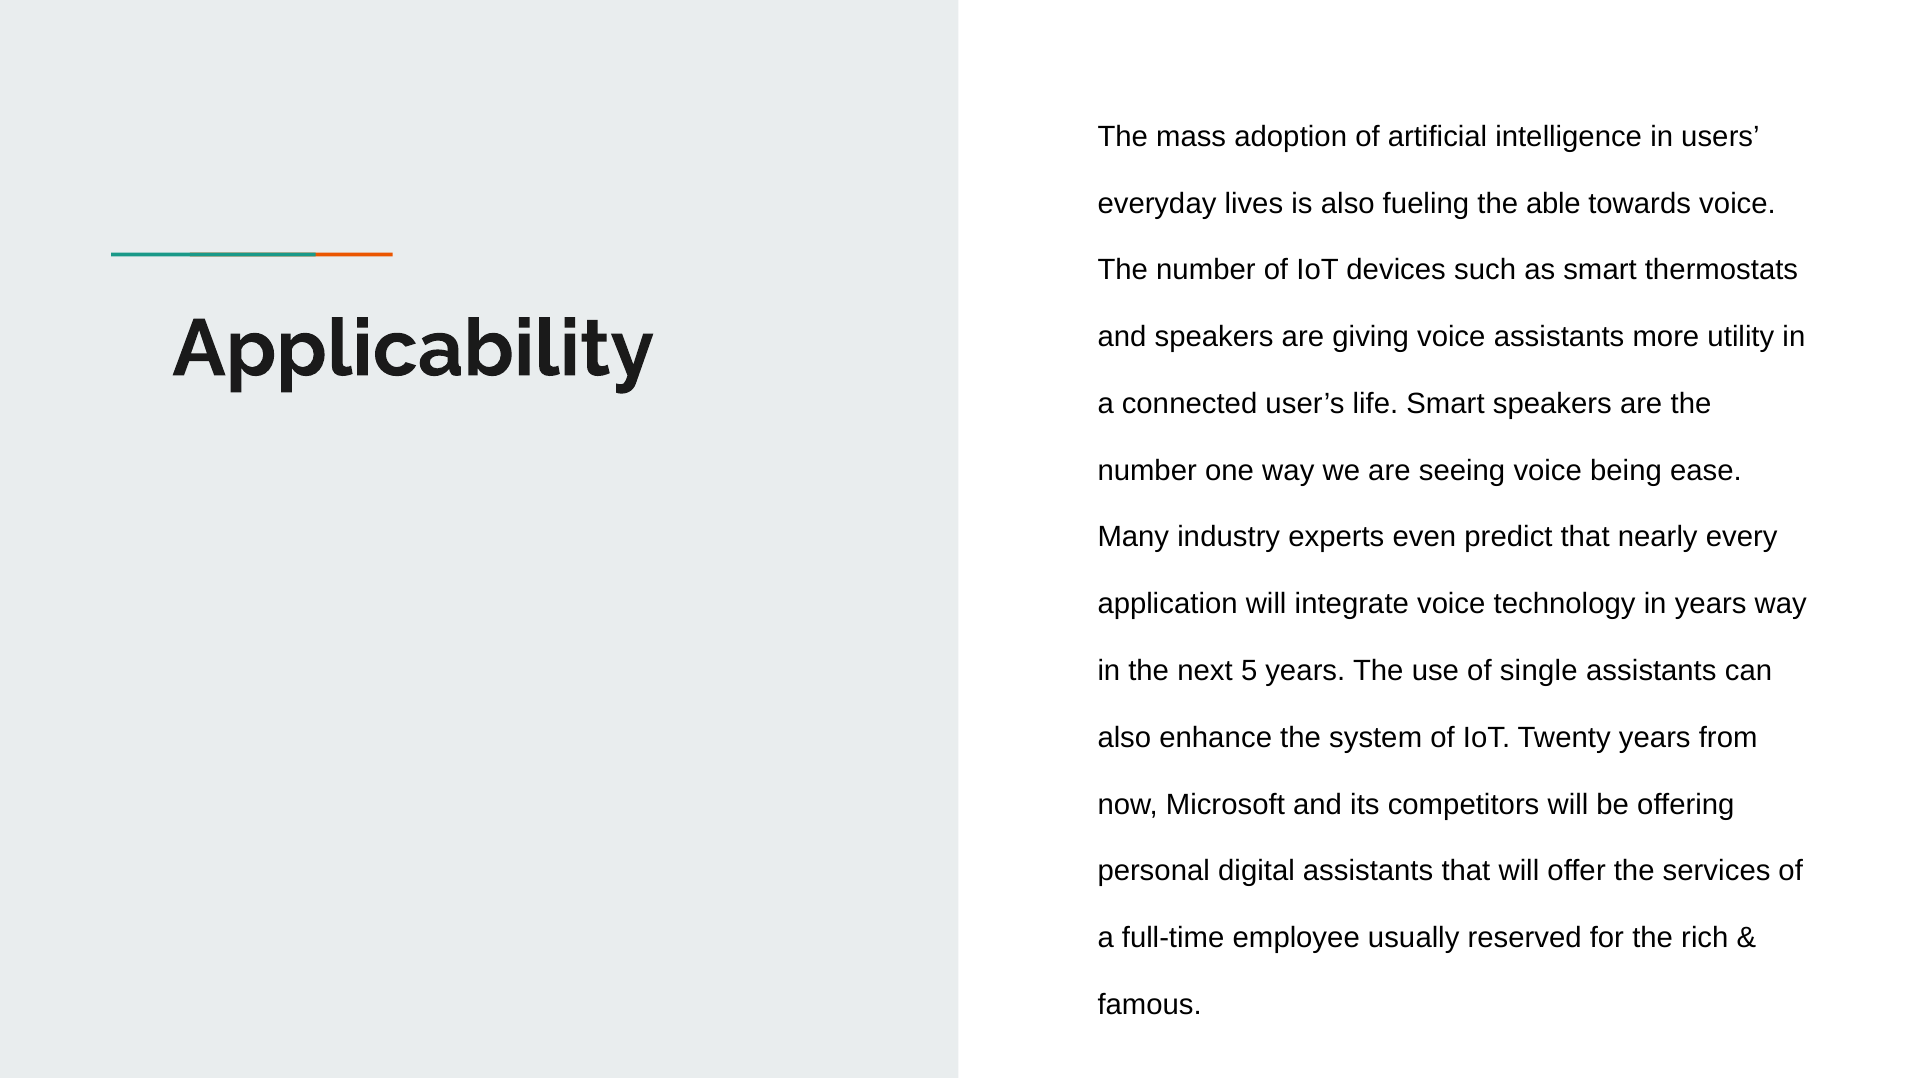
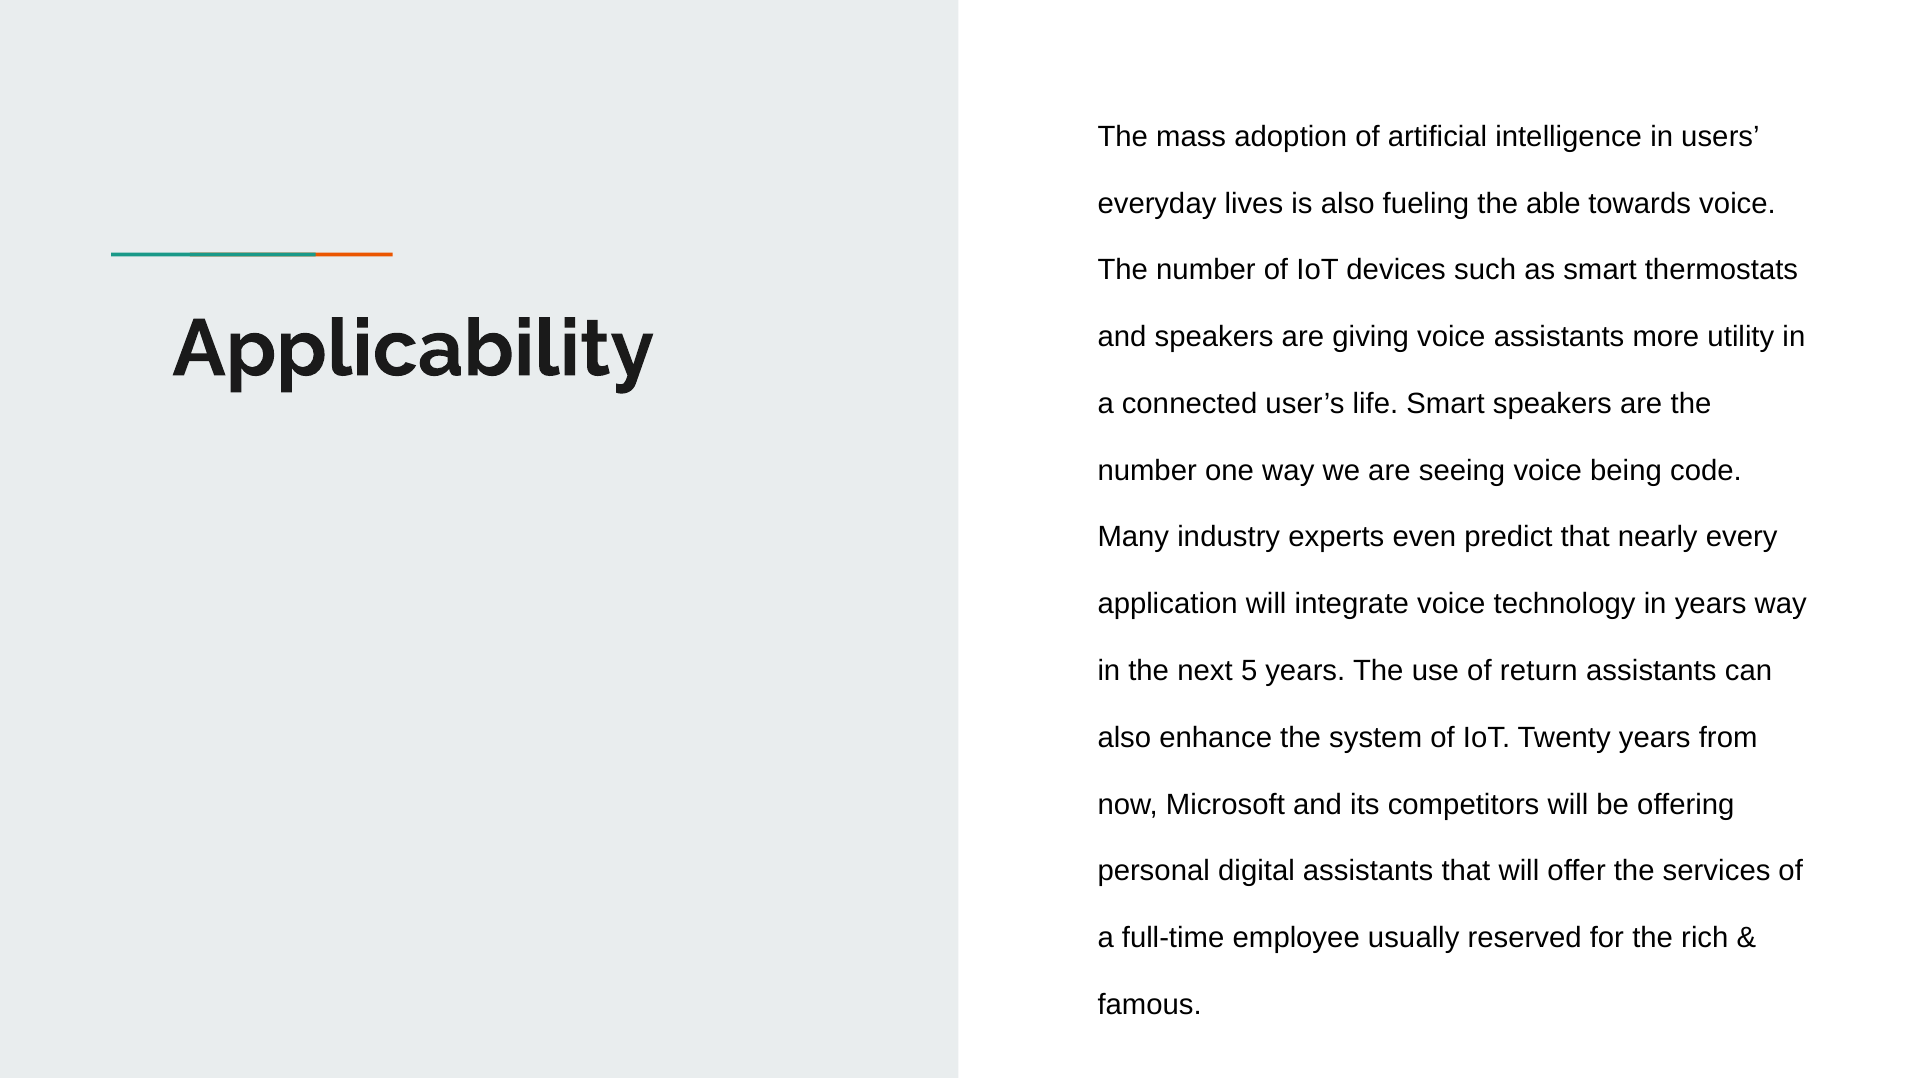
ease: ease -> code (1706, 471)
single: single -> return (1539, 671)
